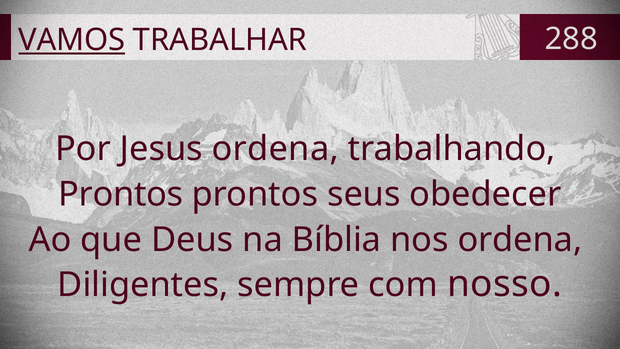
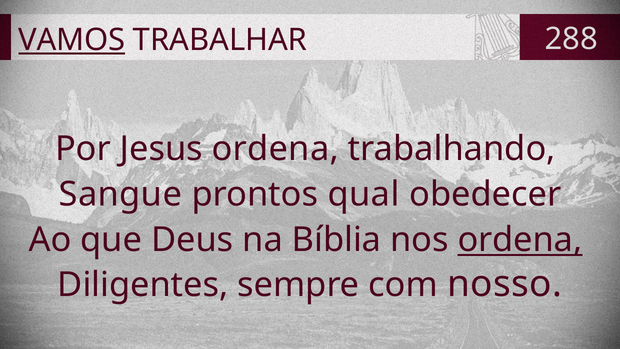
Prontos: Prontos -> Sangue (120, 194)
seus: seus -> qual (364, 194)
ordena underline: none -> present (520, 240)
